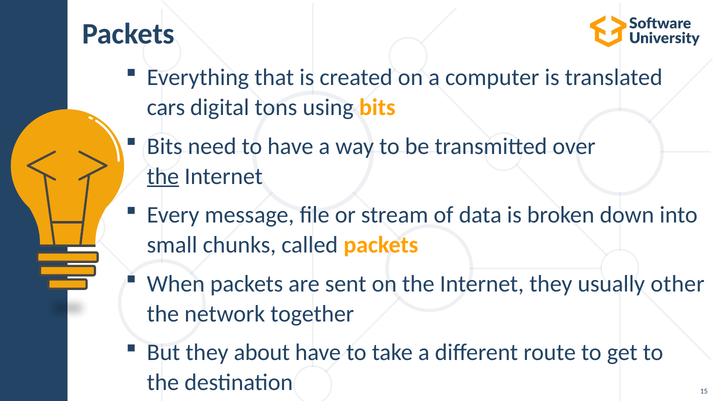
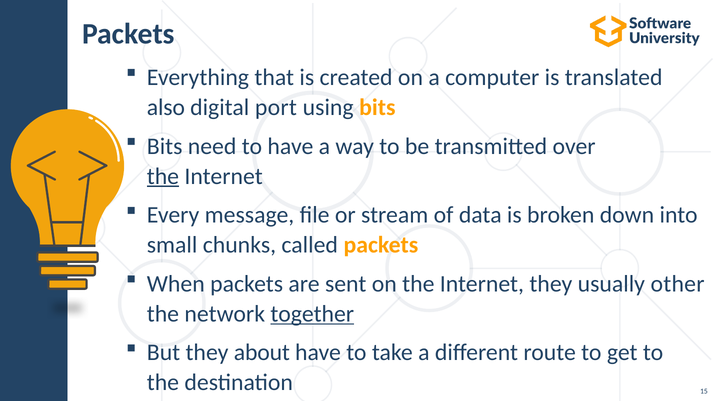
cars: cars -> also (166, 107)
tons: tons -> port (276, 107)
together underline: none -> present (312, 314)
